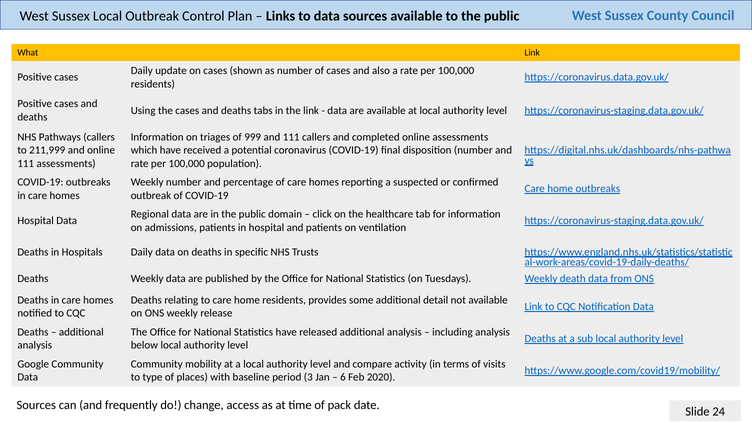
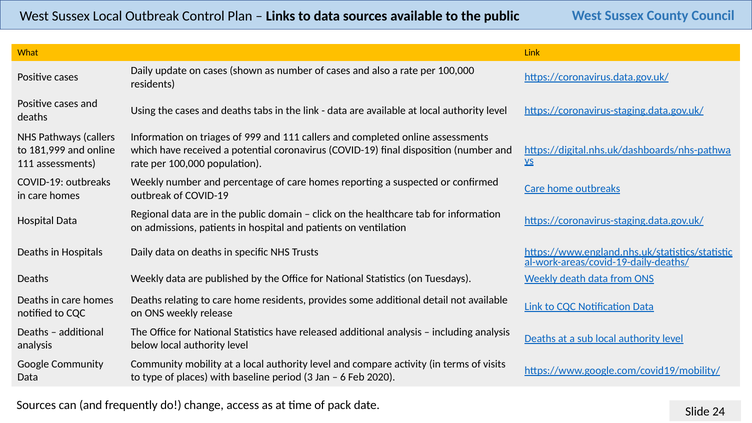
211,999: 211,999 -> 181,999 (47, 150)
